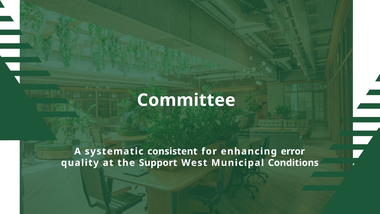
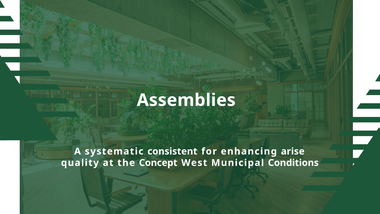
Committee: Committee -> Assemblies (186, 100)
error: error -> arise (293, 151)
Support: Support -> Concept (158, 163)
